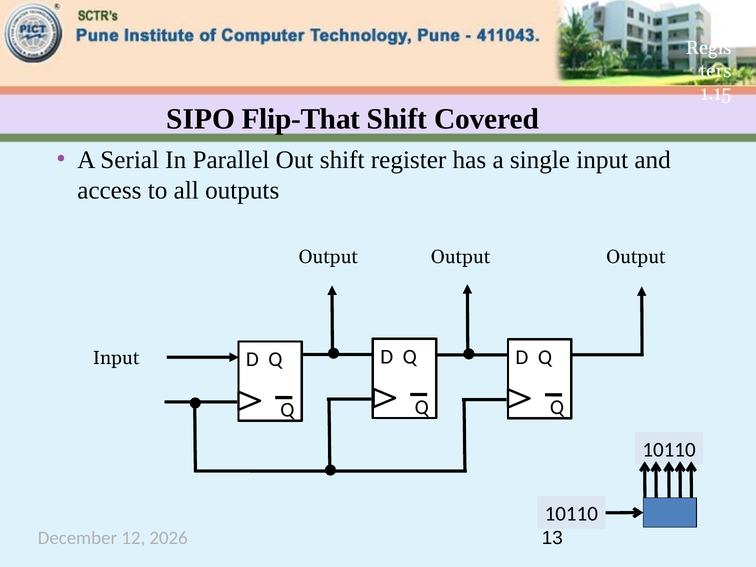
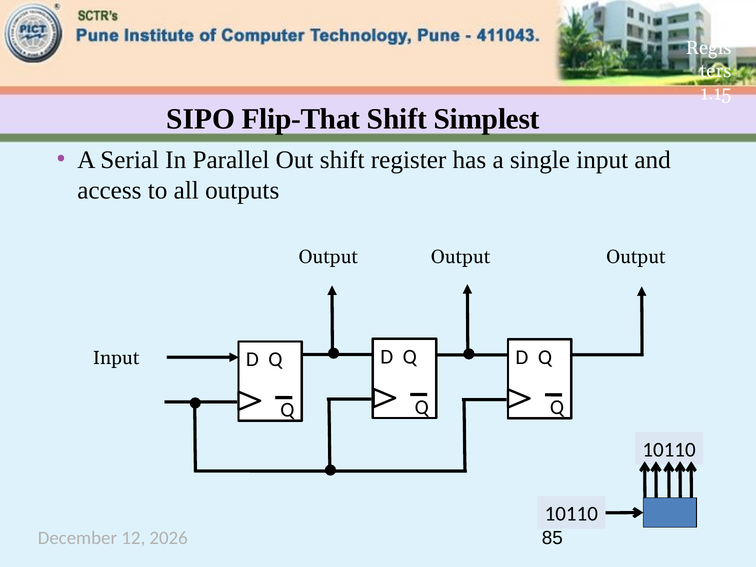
Covered: Covered -> Simplest (487, 119)
13: 13 -> 85 (552, 538)
